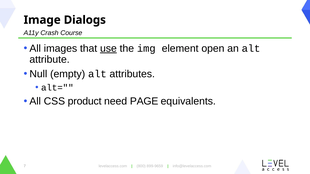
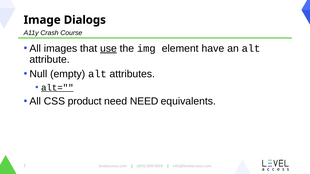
open: open -> have (213, 48)
alt= underline: none -> present (57, 88)
need PAGE: PAGE -> NEED (144, 101)
